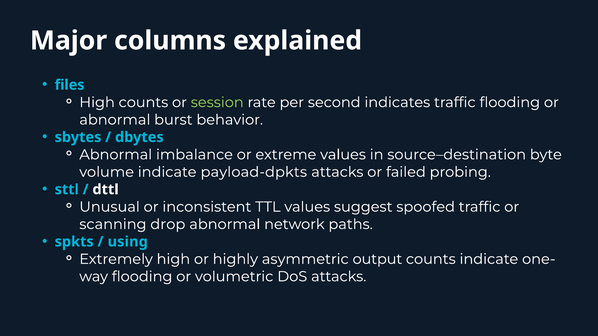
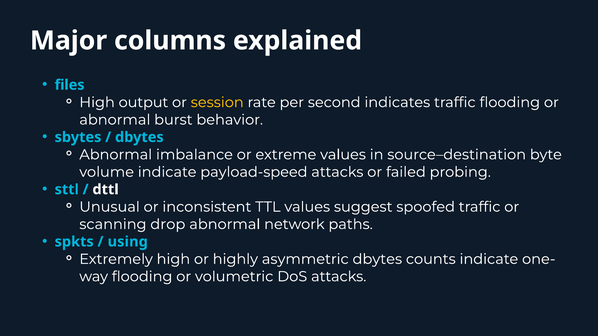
High counts: counts -> output (143, 102)
session colour: light green -> yellow (217, 102)
payload-dpkts: payload-dpkts -> payload-speed (254, 172)
asymmetric output: output -> dbytes (377, 259)
